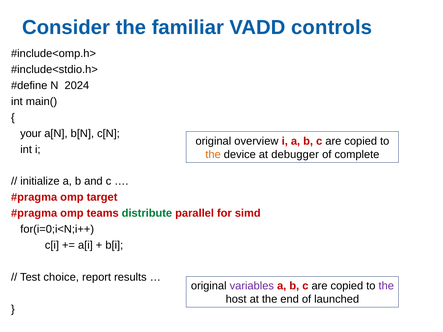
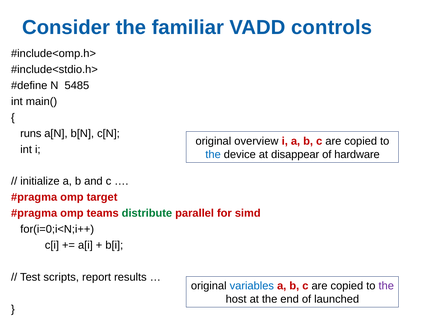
2024: 2024 -> 5485 (77, 86)
your: your -> runs (31, 133)
the colour: orange -> blue (213, 155)
debugger: debugger -> disappear (295, 155)
complete: complete -> hardware (357, 155)
choice: choice -> scripts (61, 277)
variables colour: purple -> blue (252, 286)
